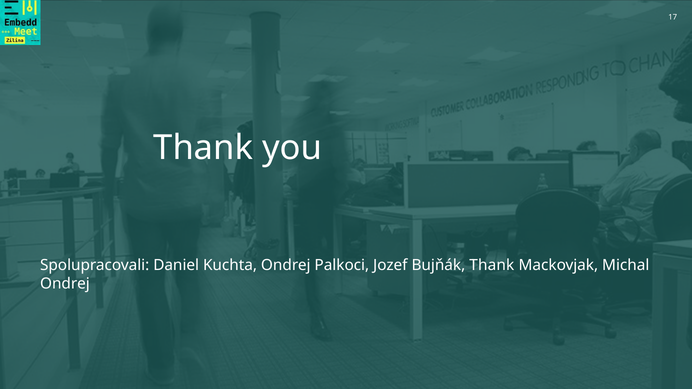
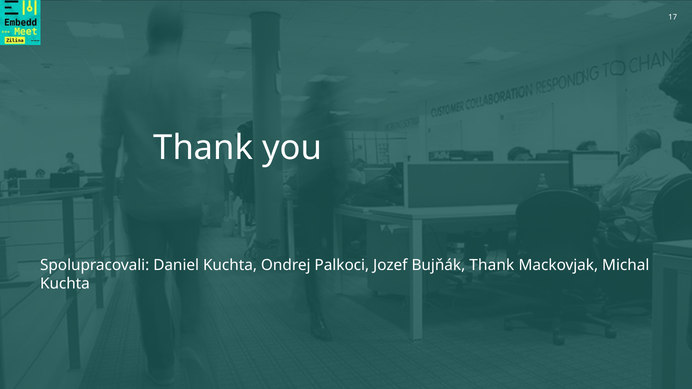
Ondrej: Ondrej -> Kuchta (65, 284)
